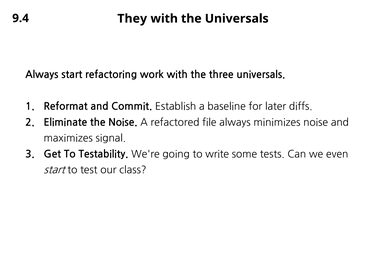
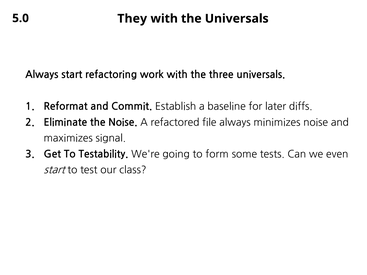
9.4: 9.4 -> 5.0 (21, 18)
write: write -> form (217, 154)
